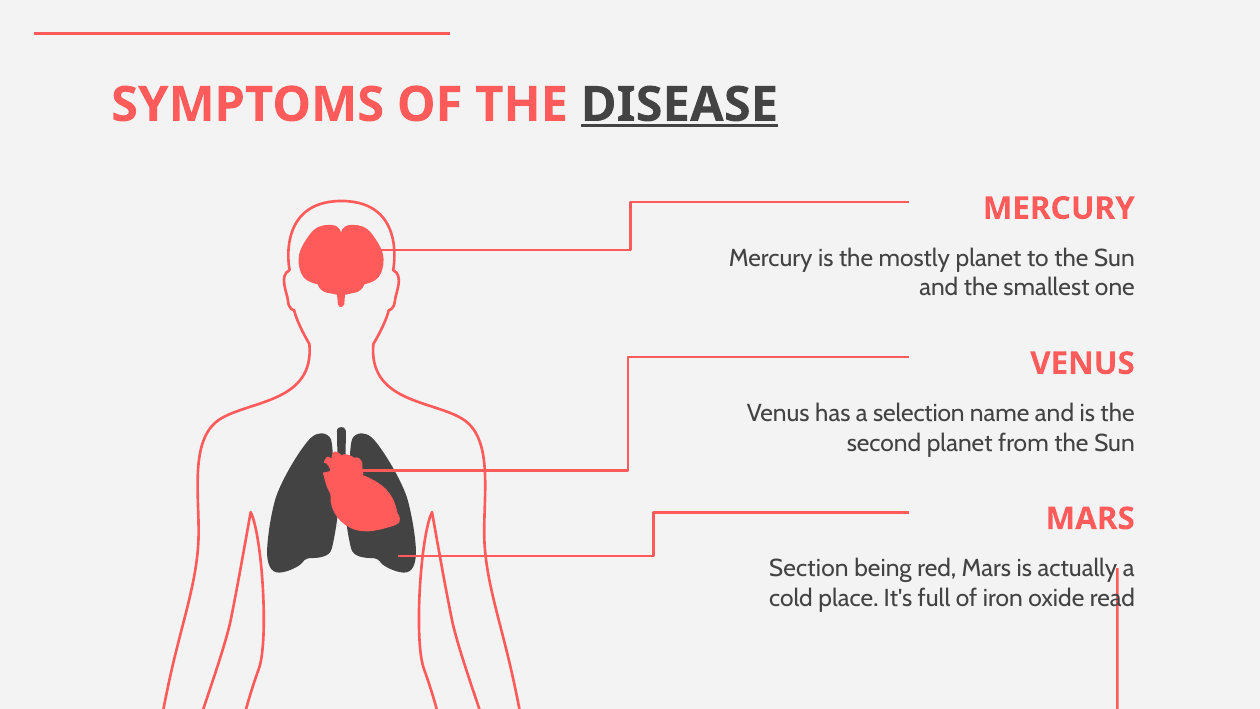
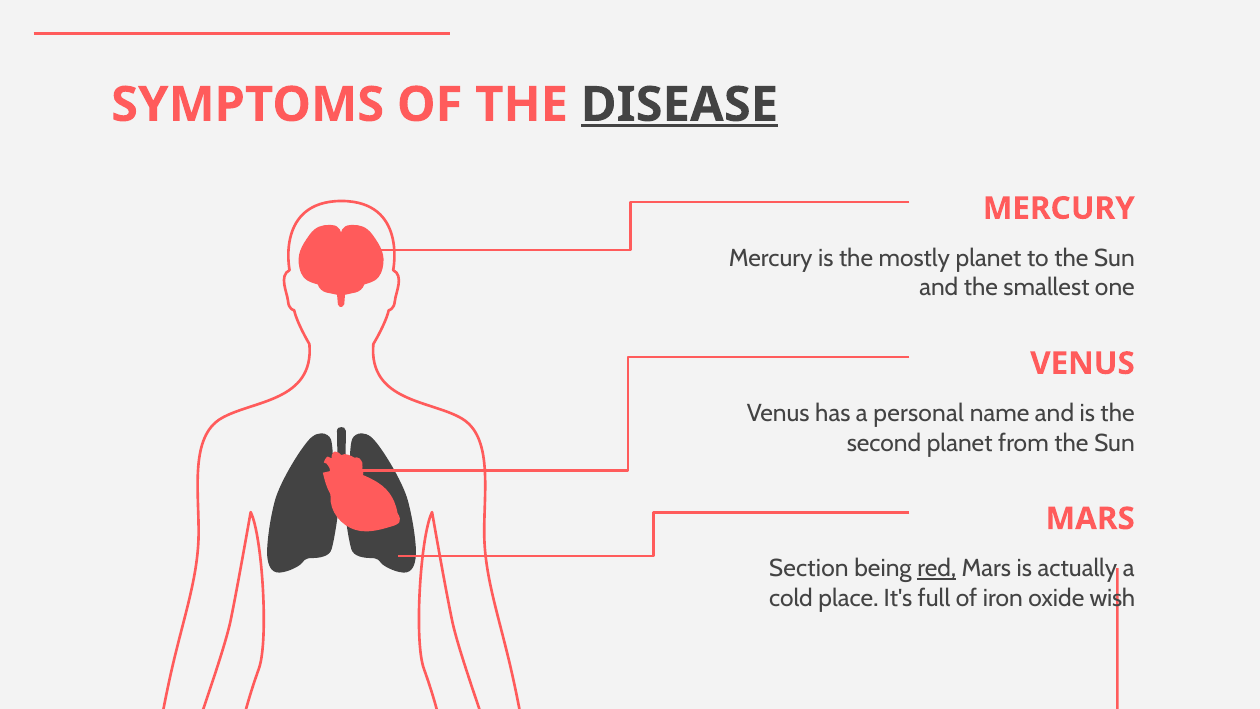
selection: selection -> personal (919, 413)
red underline: none -> present (937, 568)
read: read -> wish (1112, 598)
